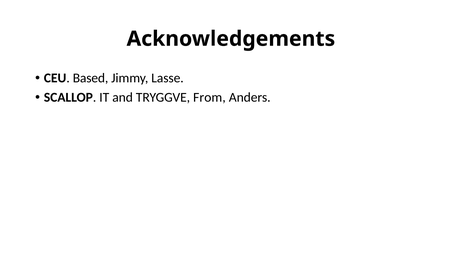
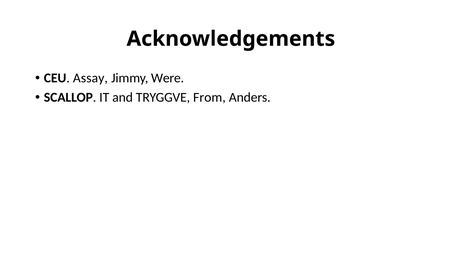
Based: Based -> Assay (90, 78)
Lasse: Lasse -> Were (168, 78)
